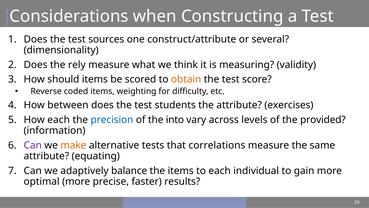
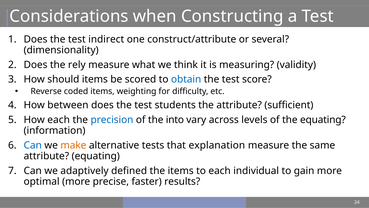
sources: sources -> indirect (106, 39)
obtain colour: orange -> blue (186, 79)
exercises: exercises -> sufficient (289, 105)
the provided: provided -> equating (323, 120)
Can colour: purple -> blue (33, 145)
correlations: correlations -> explanation (217, 145)
balance: balance -> defined (129, 170)
